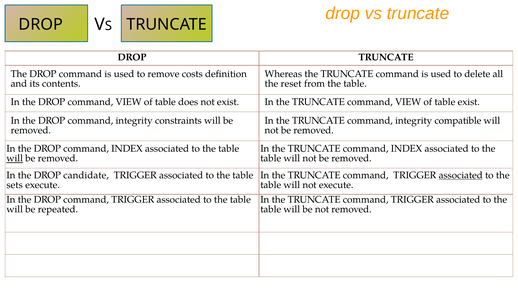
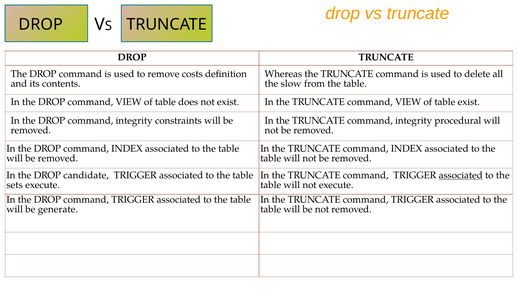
reset: reset -> slow (291, 84)
compatible: compatible -> procedural (458, 120)
will underline: present -> none (15, 158)
repeated: repeated -> generate (58, 209)
